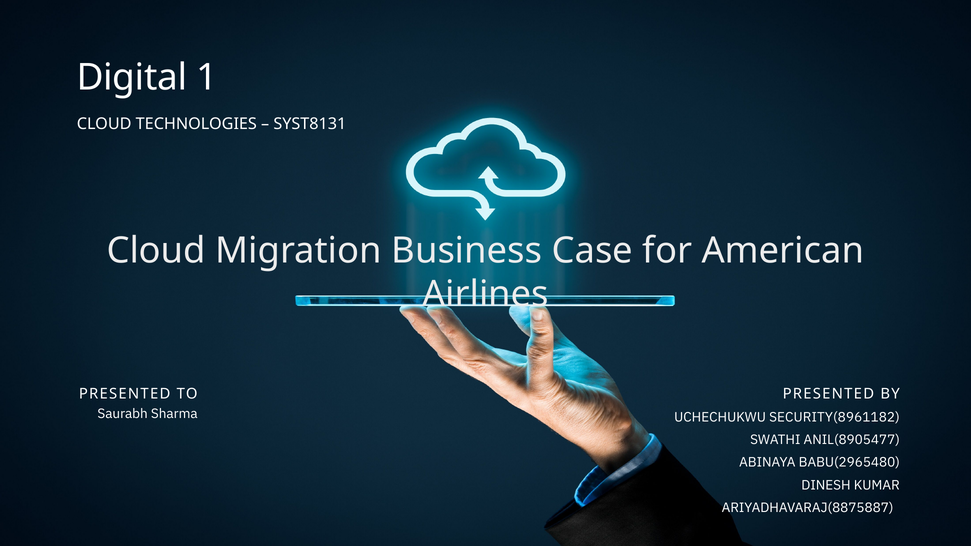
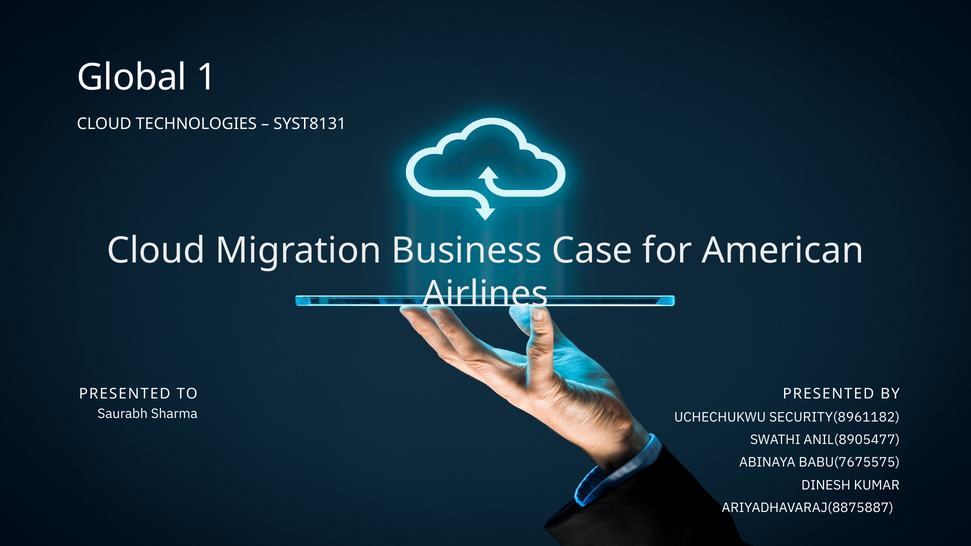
Digital: Digital -> Global (132, 78)
BABU(2965480: BABU(2965480 -> BABU(7675575 (849, 463)
